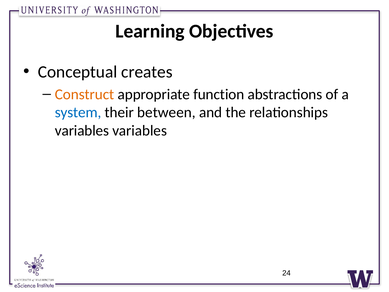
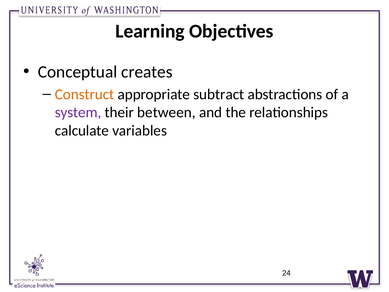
function: function -> subtract (219, 94)
system colour: blue -> purple (78, 112)
variables: variables -> calculate (82, 131)
